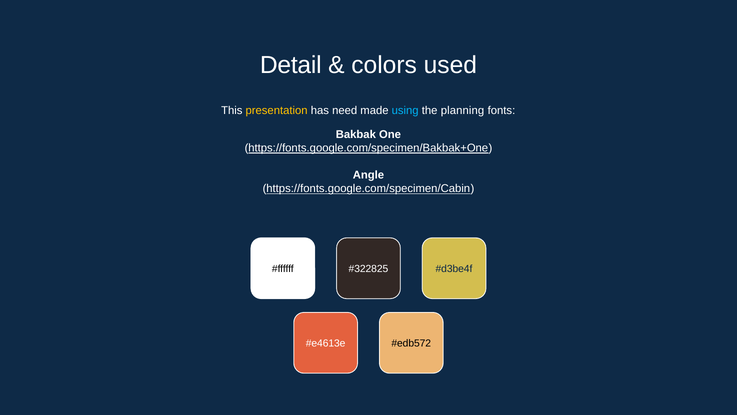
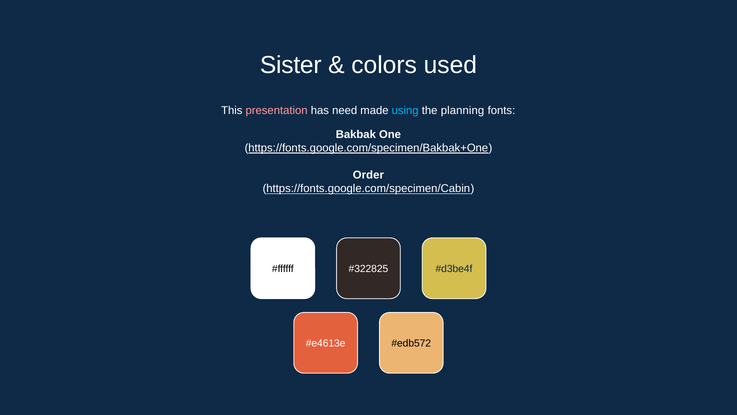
Detail: Detail -> Sister (291, 65)
presentation colour: yellow -> pink (277, 111)
Angle: Angle -> Order (368, 175)
